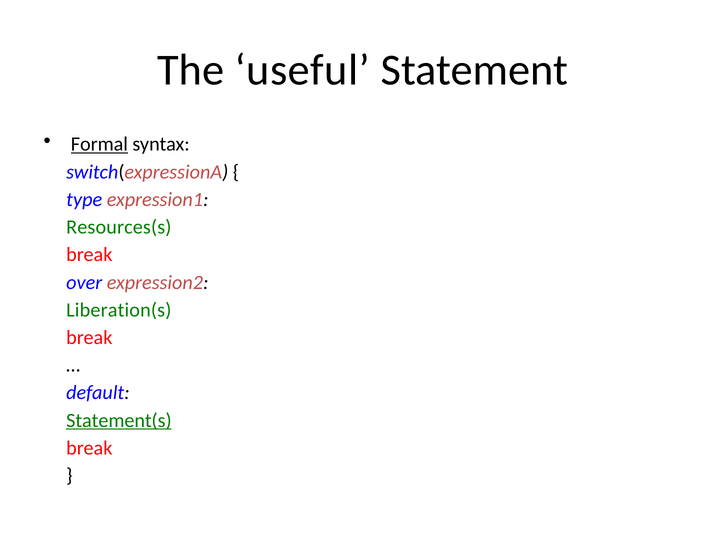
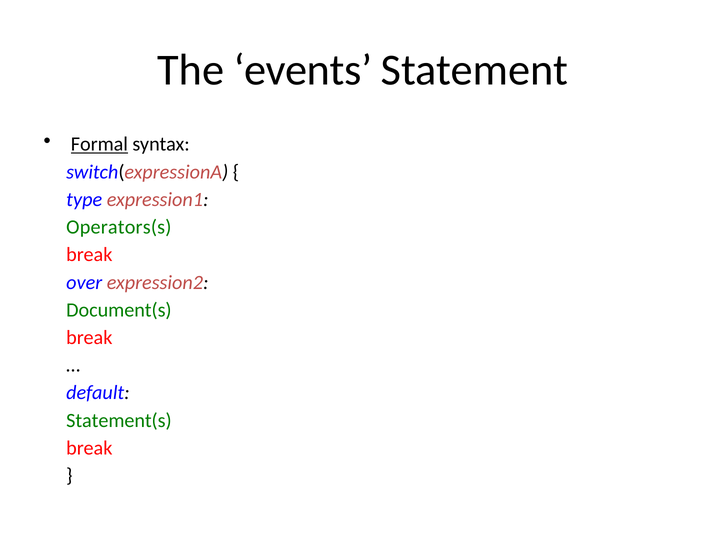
useful: useful -> events (303, 70)
Resources(s: Resources(s -> Operators(s (119, 227)
Liberation(s: Liberation(s -> Document(s (119, 310)
Statement(s underline: present -> none (119, 420)
